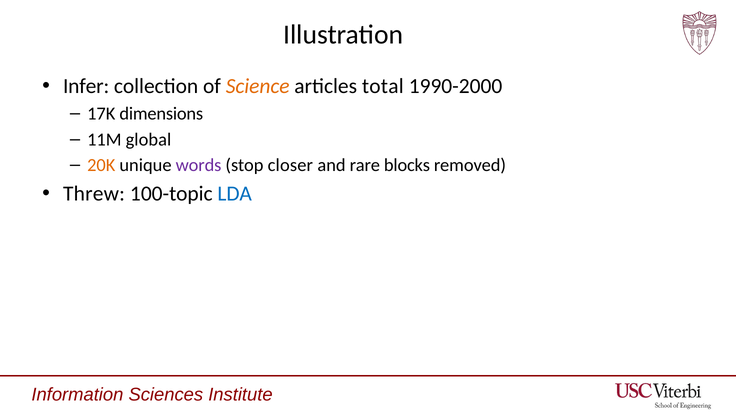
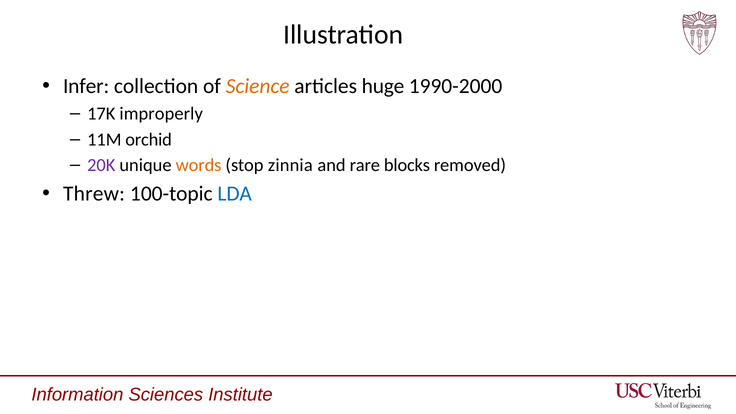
total: total -> huge (383, 86)
dimensions: dimensions -> improperly (161, 114)
global: global -> orchid (149, 139)
20K colour: orange -> purple (101, 165)
words colour: purple -> orange (199, 165)
closer: closer -> zinnia (290, 165)
